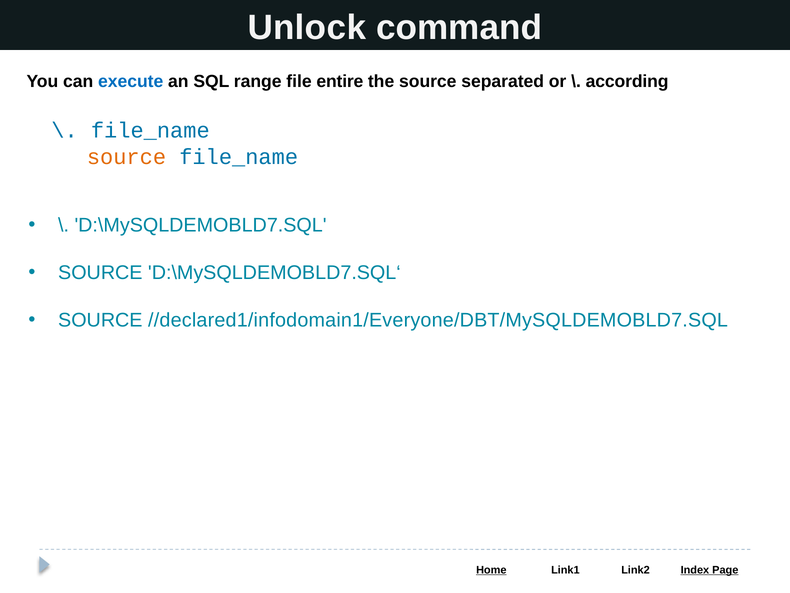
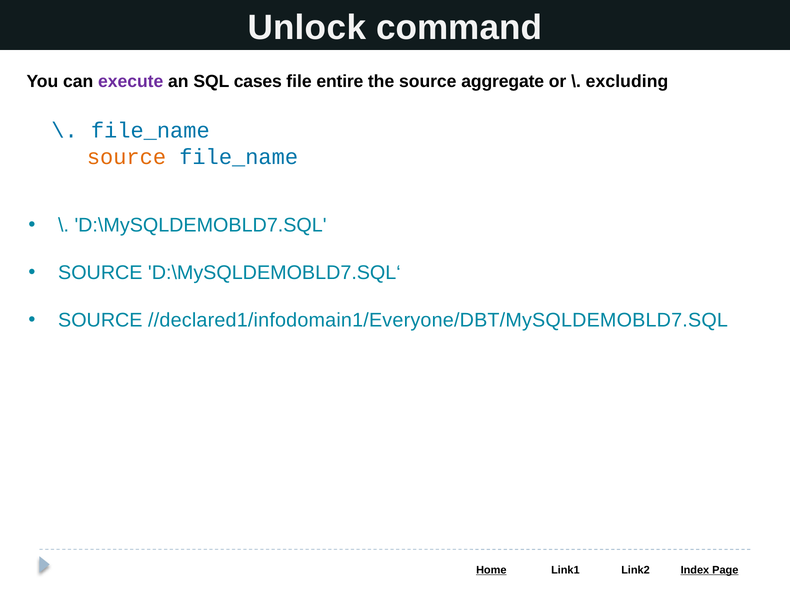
execute colour: blue -> purple (131, 81)
range: range -> cases (258, 81)
separated: separated -> aggregate (503, 81)
according: according -> excluding (627, 81)
